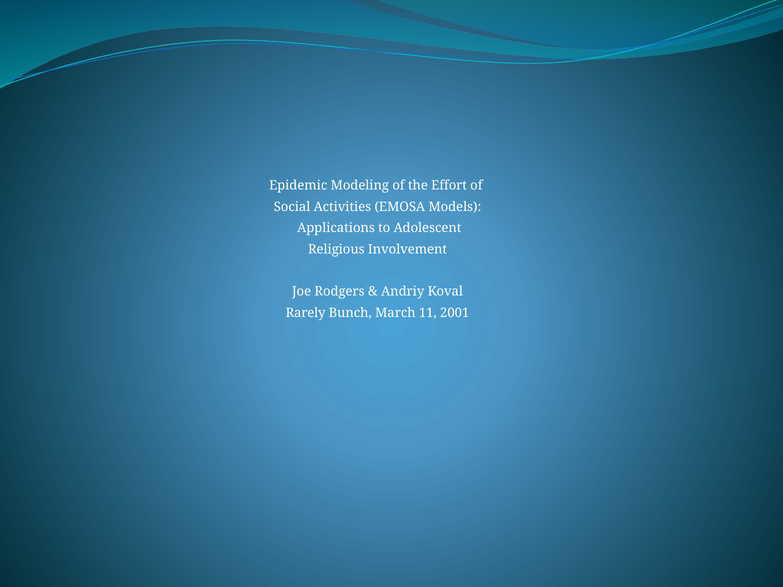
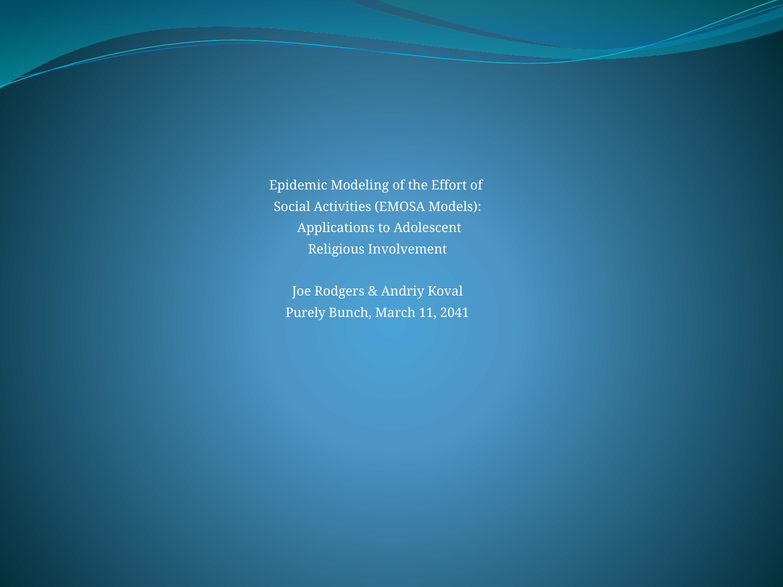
Rarely: Rarely -> Purely (306, 313)
2001: 2001 -> 2041 (455, 313)
